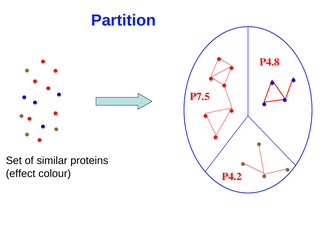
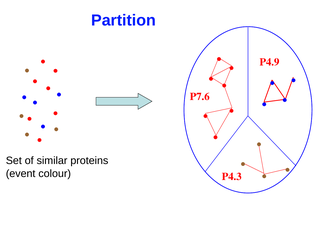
P4.8: P4.8 -> P4.9 (269, 62)
P7.5: P7.5 -> P7.6 (200, 97)
effect: effect -> event (21, 174)
P4.2: P4.2 -> P4.3 (232, 177)
